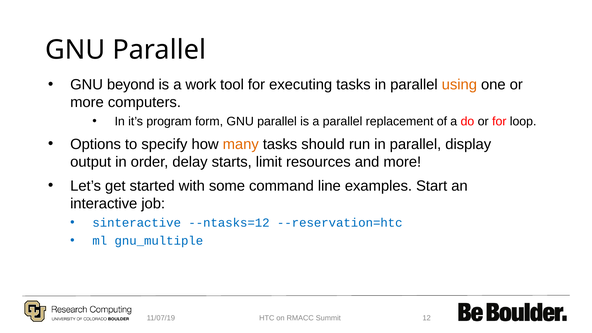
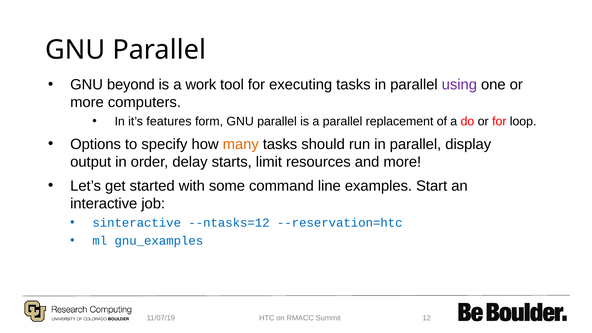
using colour: orange -> purple (459, 85)
program: program -> features (169, 122)
gnu_multiple: gnu_multiple -> gnu_examples (159, 241)
